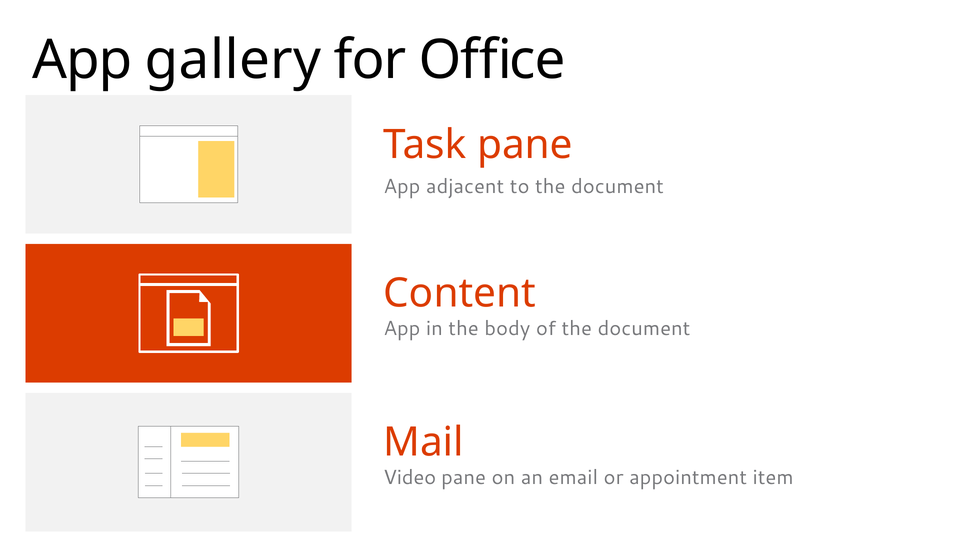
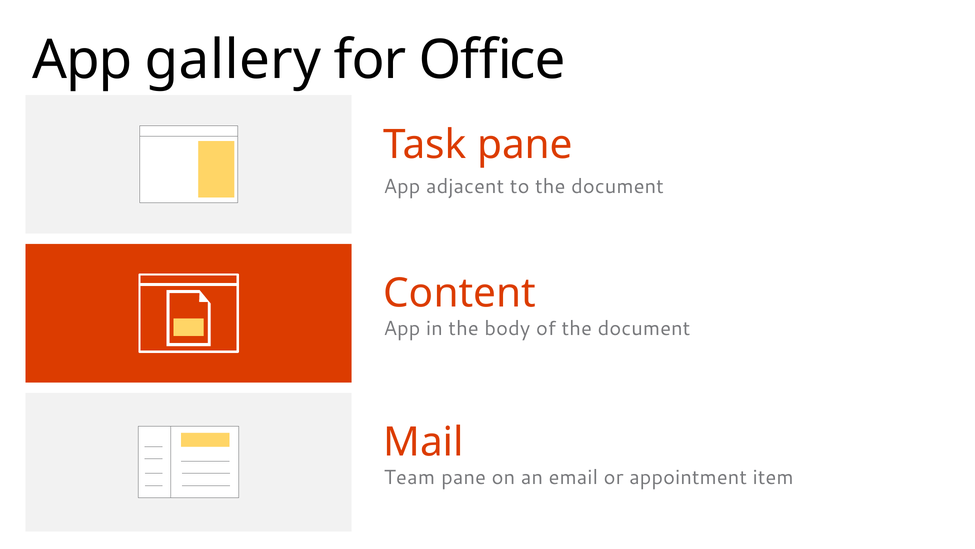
Video: Video -> Team (409, 477)
